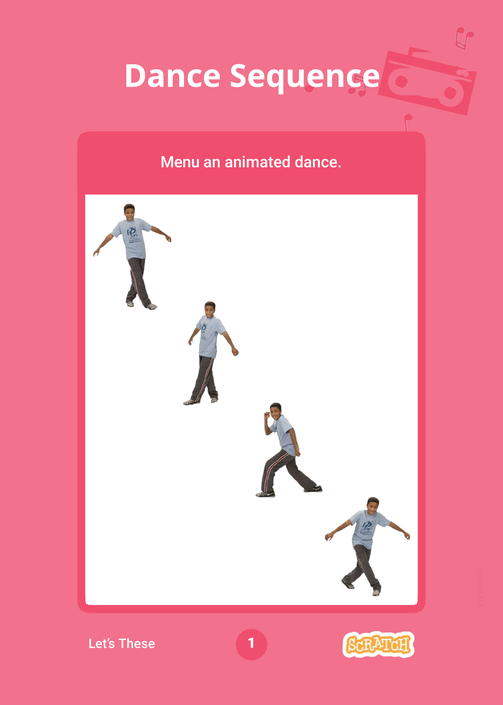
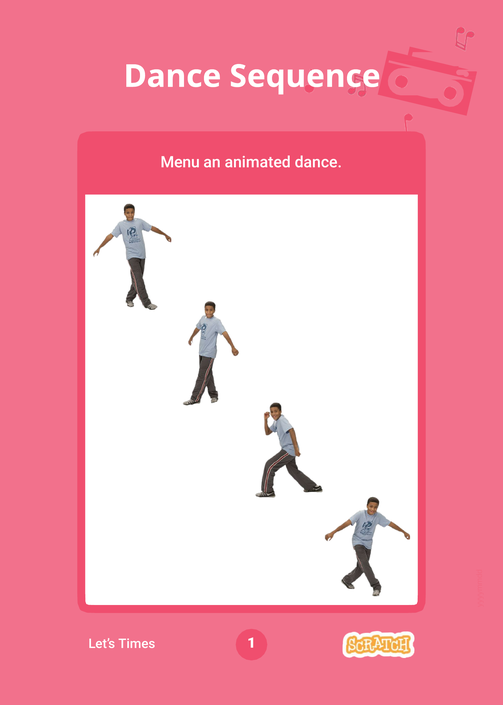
These: These -> Times (137, 643)
